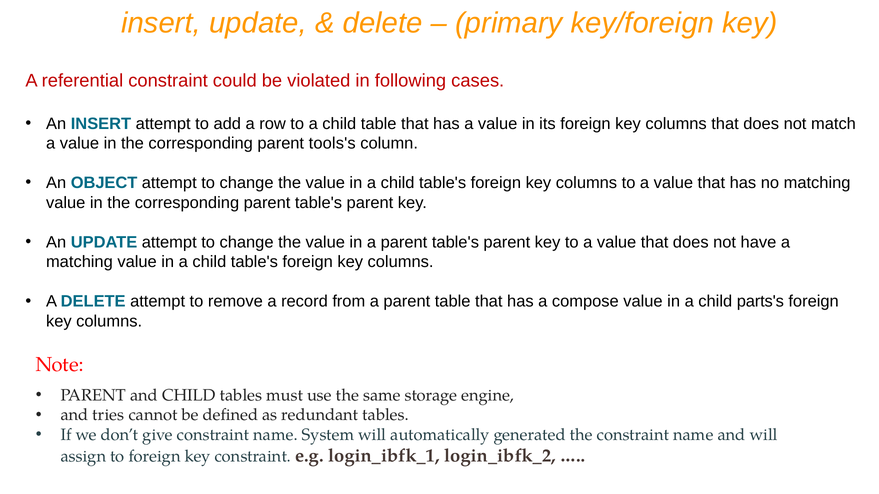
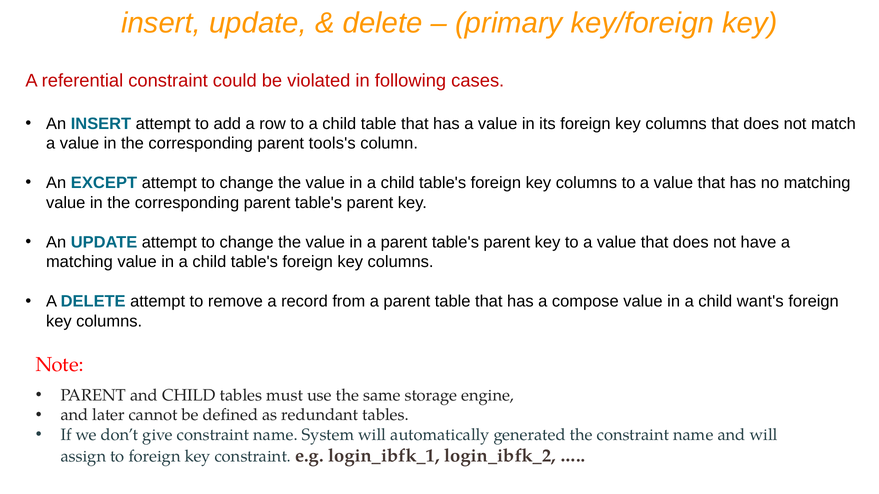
OBJECT: OBJECT -> EXCEPT (104, 183)
parts's: parts's -> want's (760, 302)
tries: tries -> later (109, 415)
